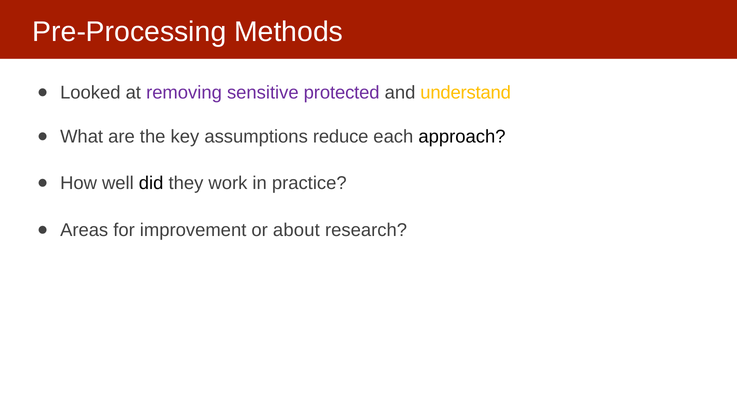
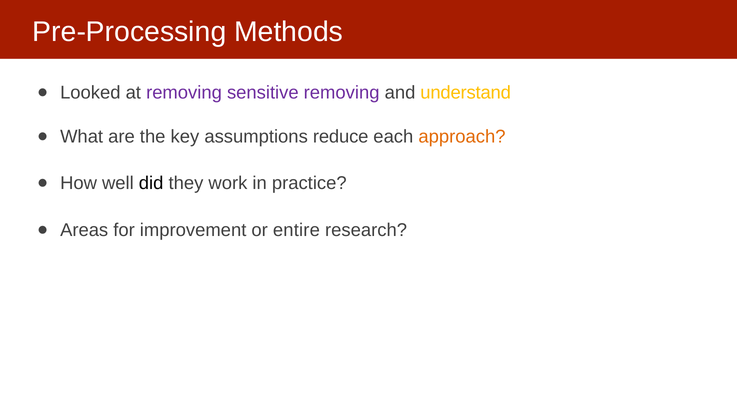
sensitive protected: protected -> removing (342, 93)
approach colour: black -> orange (462, 136)
about: about -> entire (296, 230)
